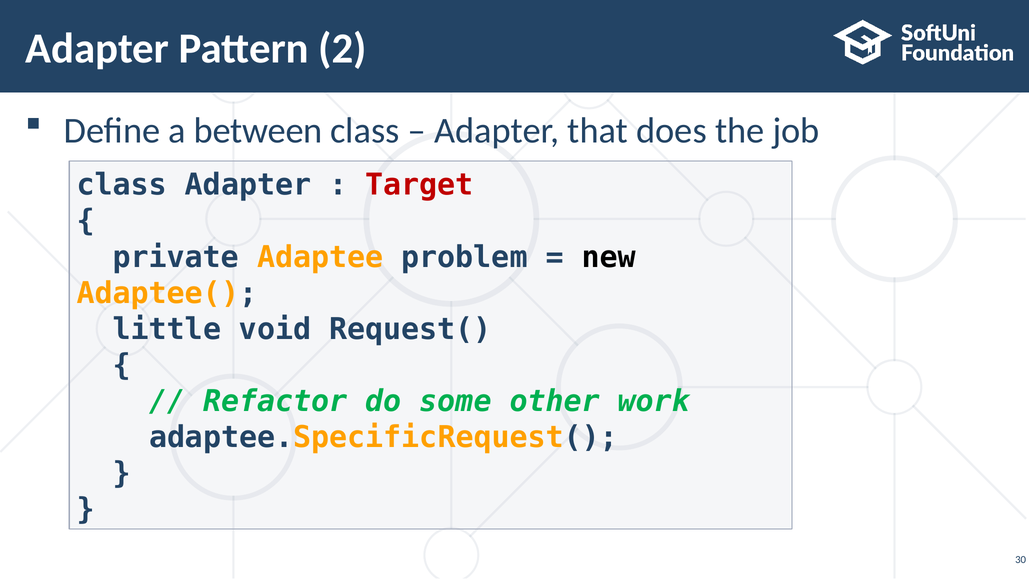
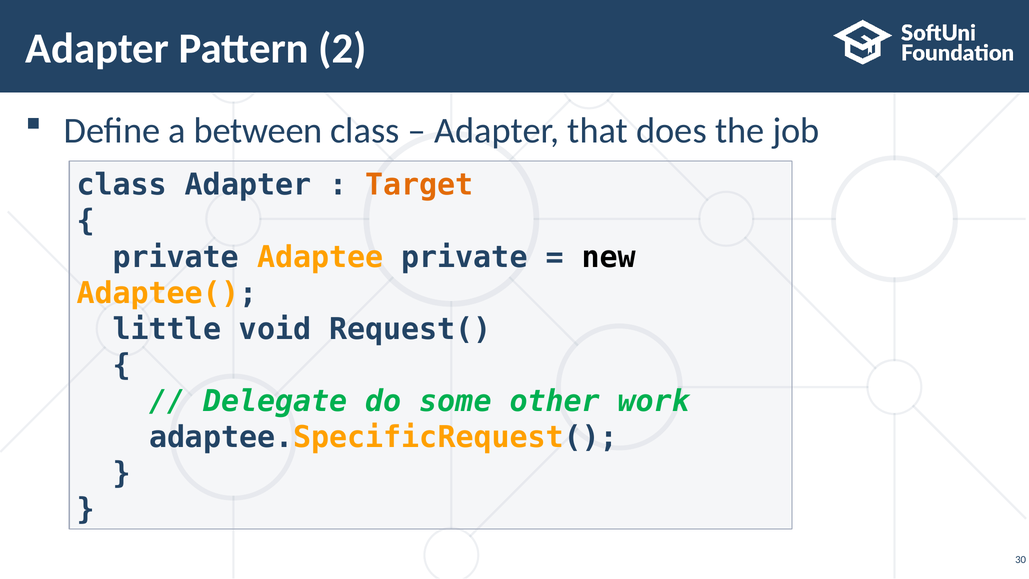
Target colour: red -> orange (419, 185)
Adaptee problem: problem -> private (464, 257)
Refactor: Refactor -> Delegate (275, 401)
